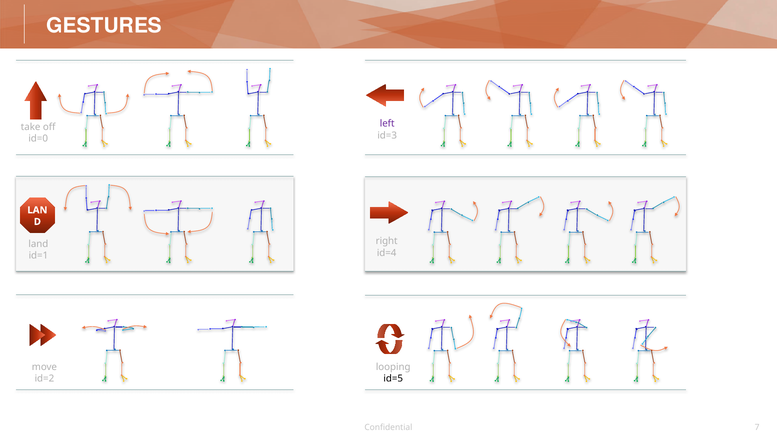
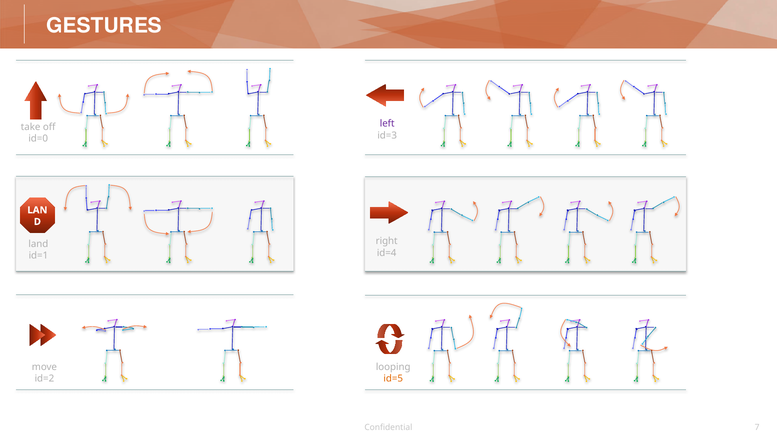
id=5 colour: black -> orange (393, 379)
